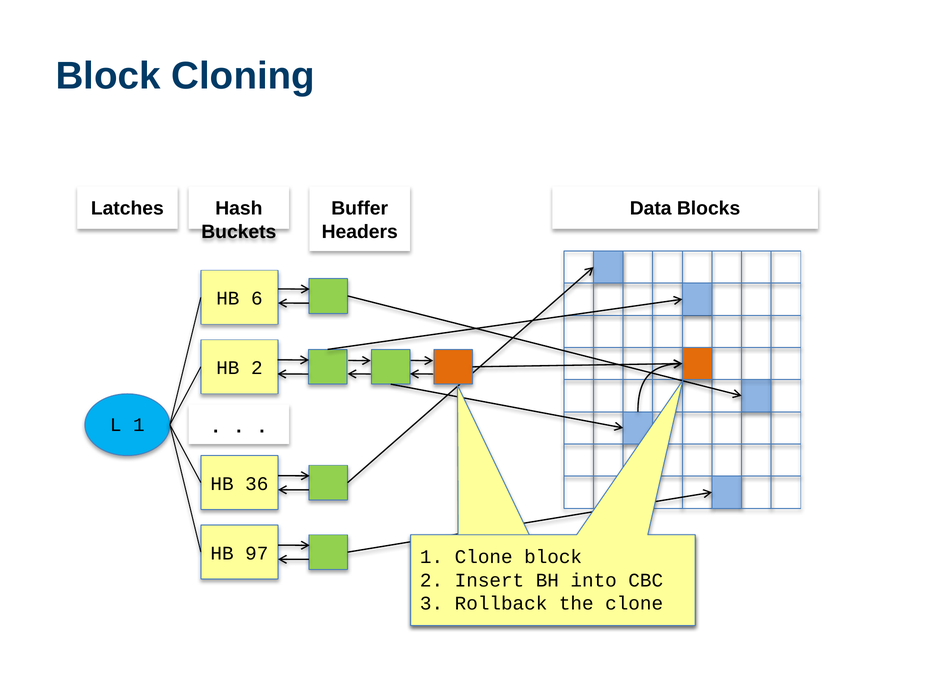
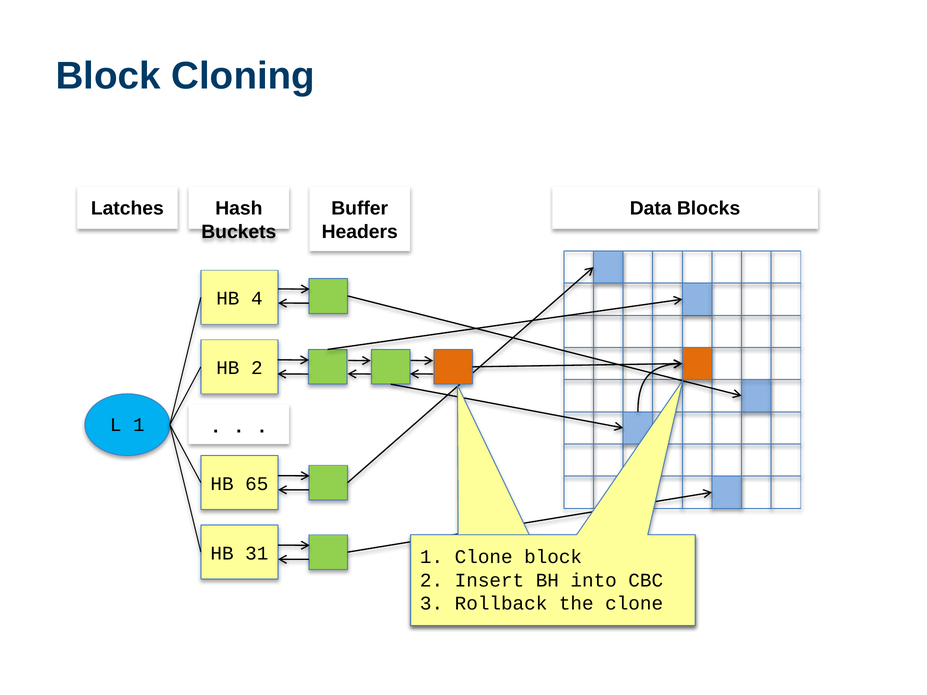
6: 6 -> 4 (257, 299)
36: 36 -> 65 (257, 484)
97: 97 -> 31 (257, 554)
